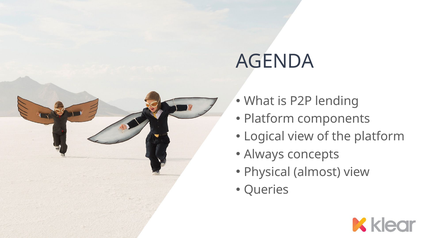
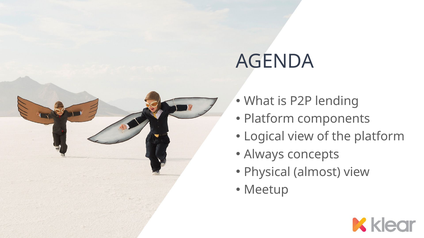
Queries: Queries -> Meetup (266, 190)
